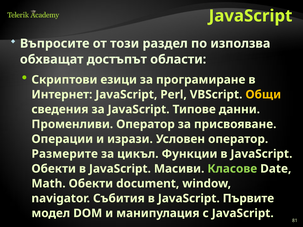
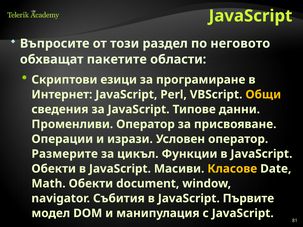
използва: използва -> неговото (240, 44)
достъпът: достъпът -> пакетите (117, 59)
Класове colour: light green -> yellow (232, 169)
